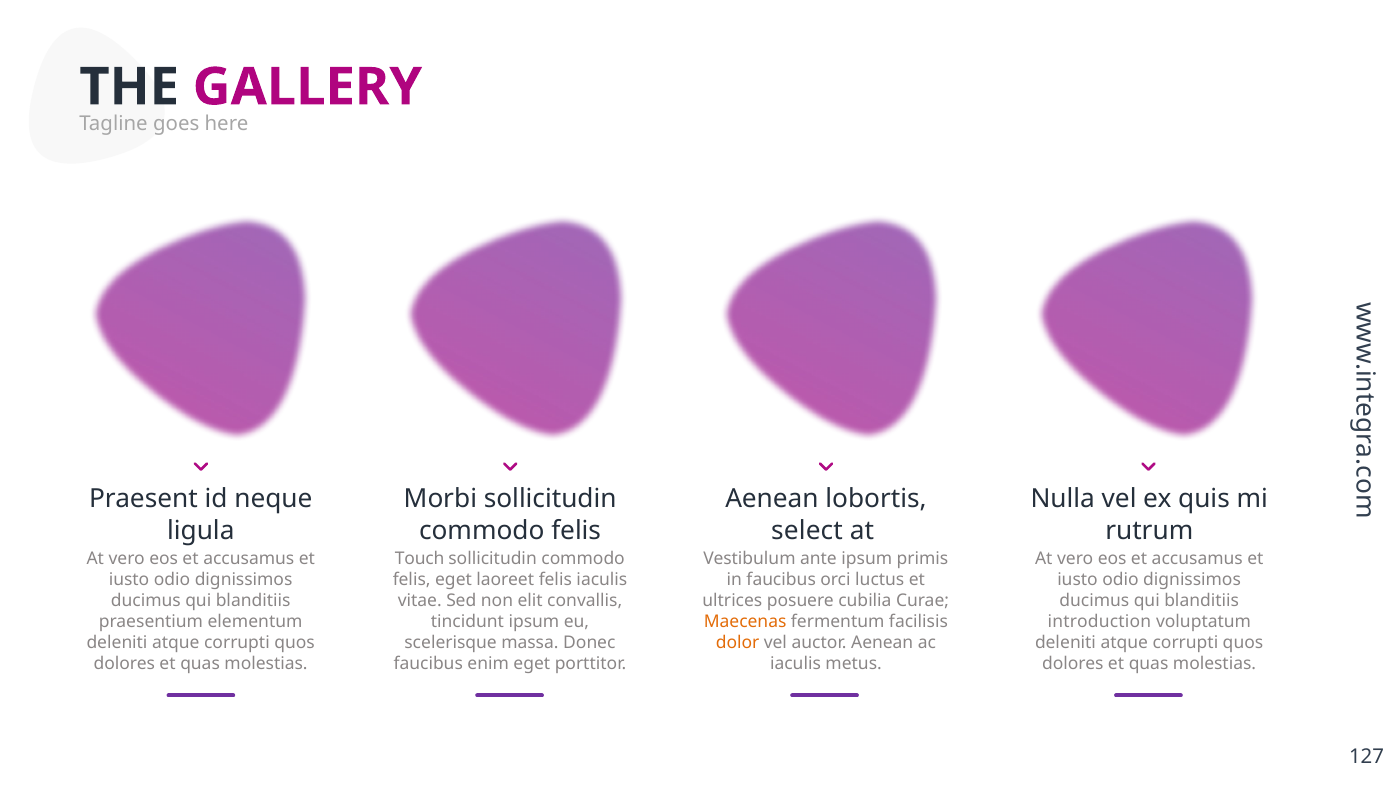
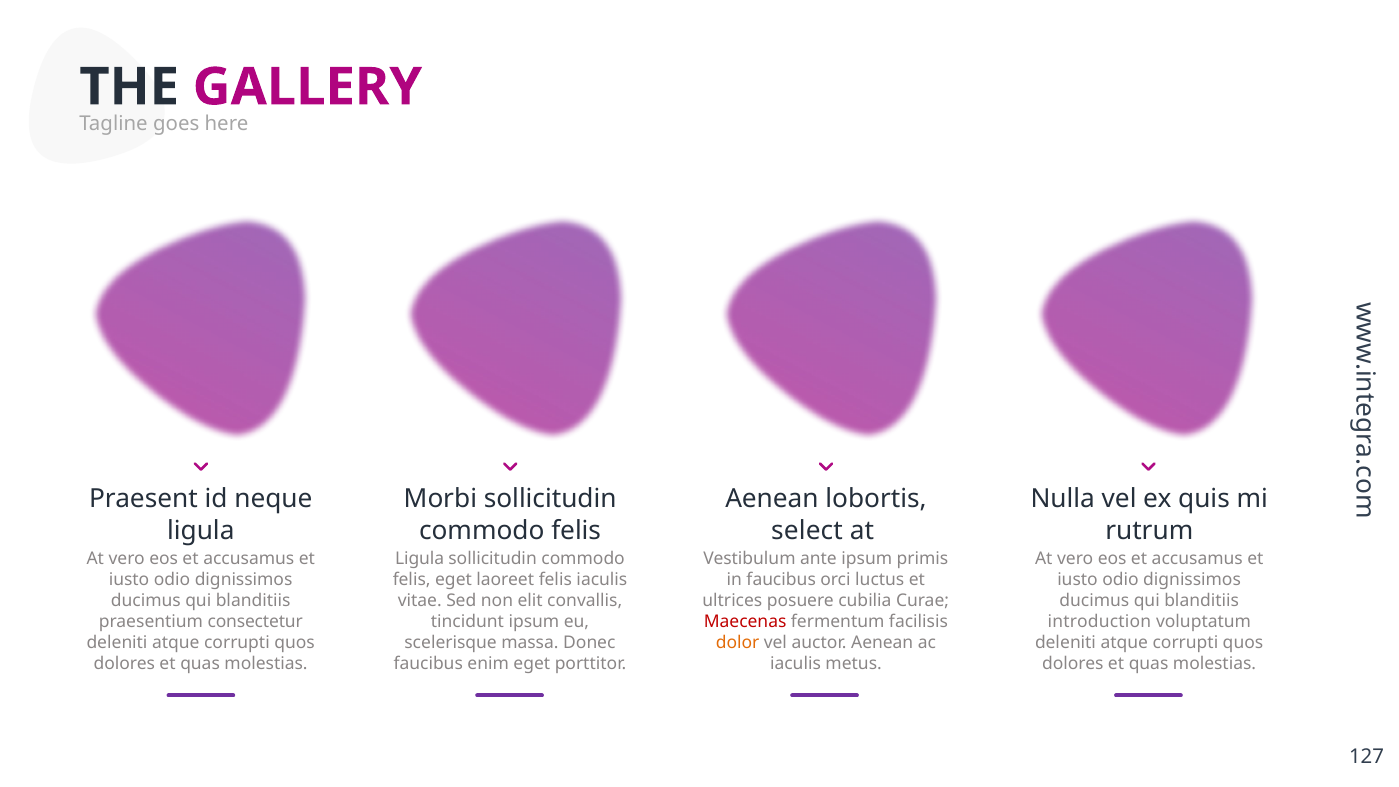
Touch: Touch -> Ligula (420, 559)
elementum: elementum -> consectetur (255, 622)
Maecenas colour: orange -> red (745, 622)
